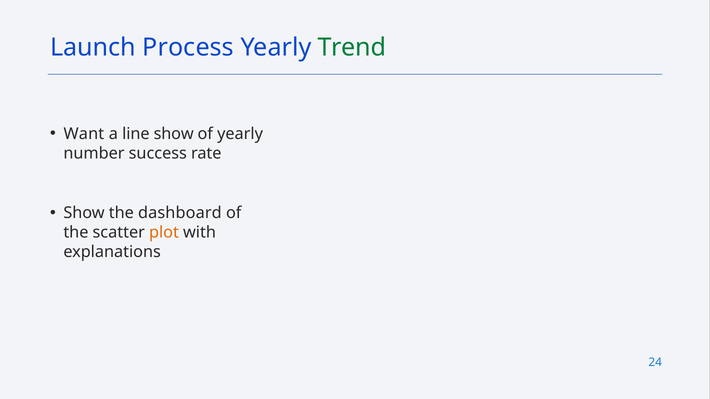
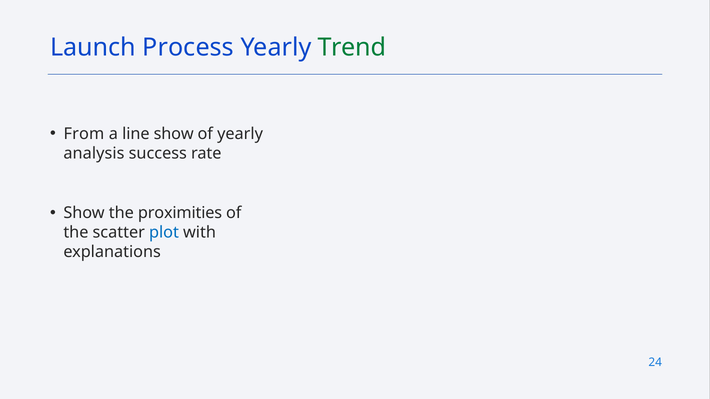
Want: Want -> From (84, 134)
number: number -> analysis (94, 154)
dashboard: dashboard -> proximities (180, 213)
plot colour: orange -> blue (164, 233)
